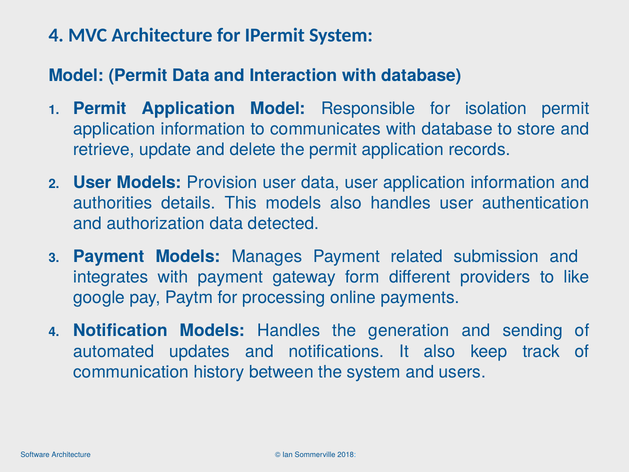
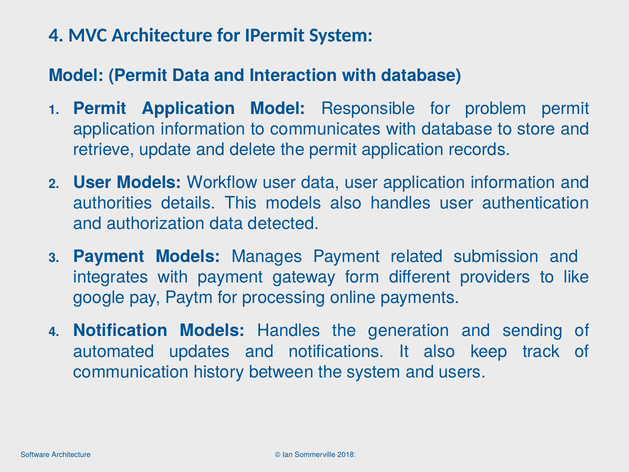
isolation: isolation -> problem (496, 108)
Provision: Provision -> Workflow (222, 182)
